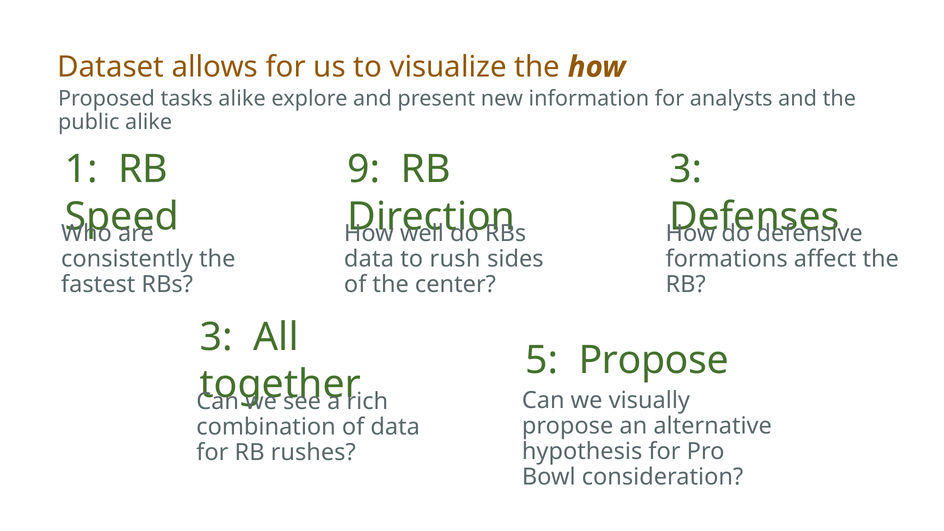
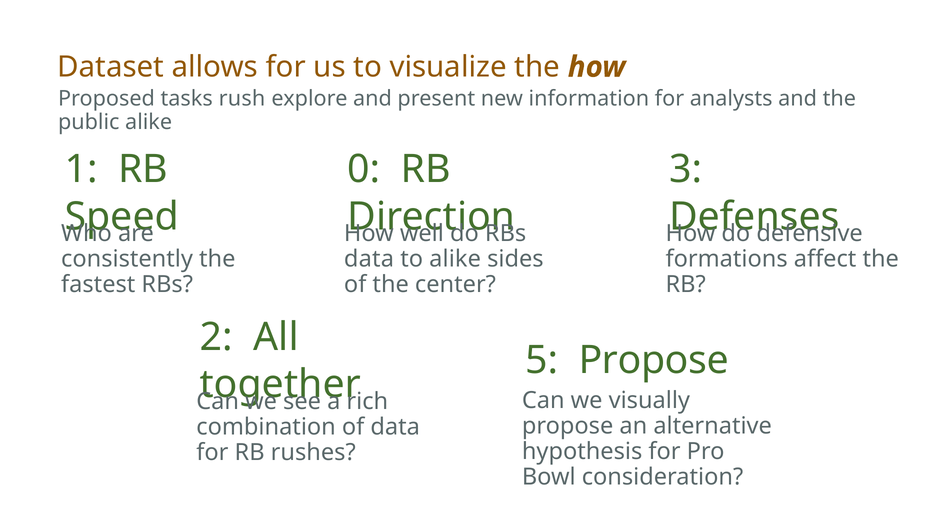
tasks alike: alike -> rush (242, 99)
9: 9 -> 0 (364, 169)
to rush: rush -> alike (455, 259)
3: 3 -> 2 (216, 337)
